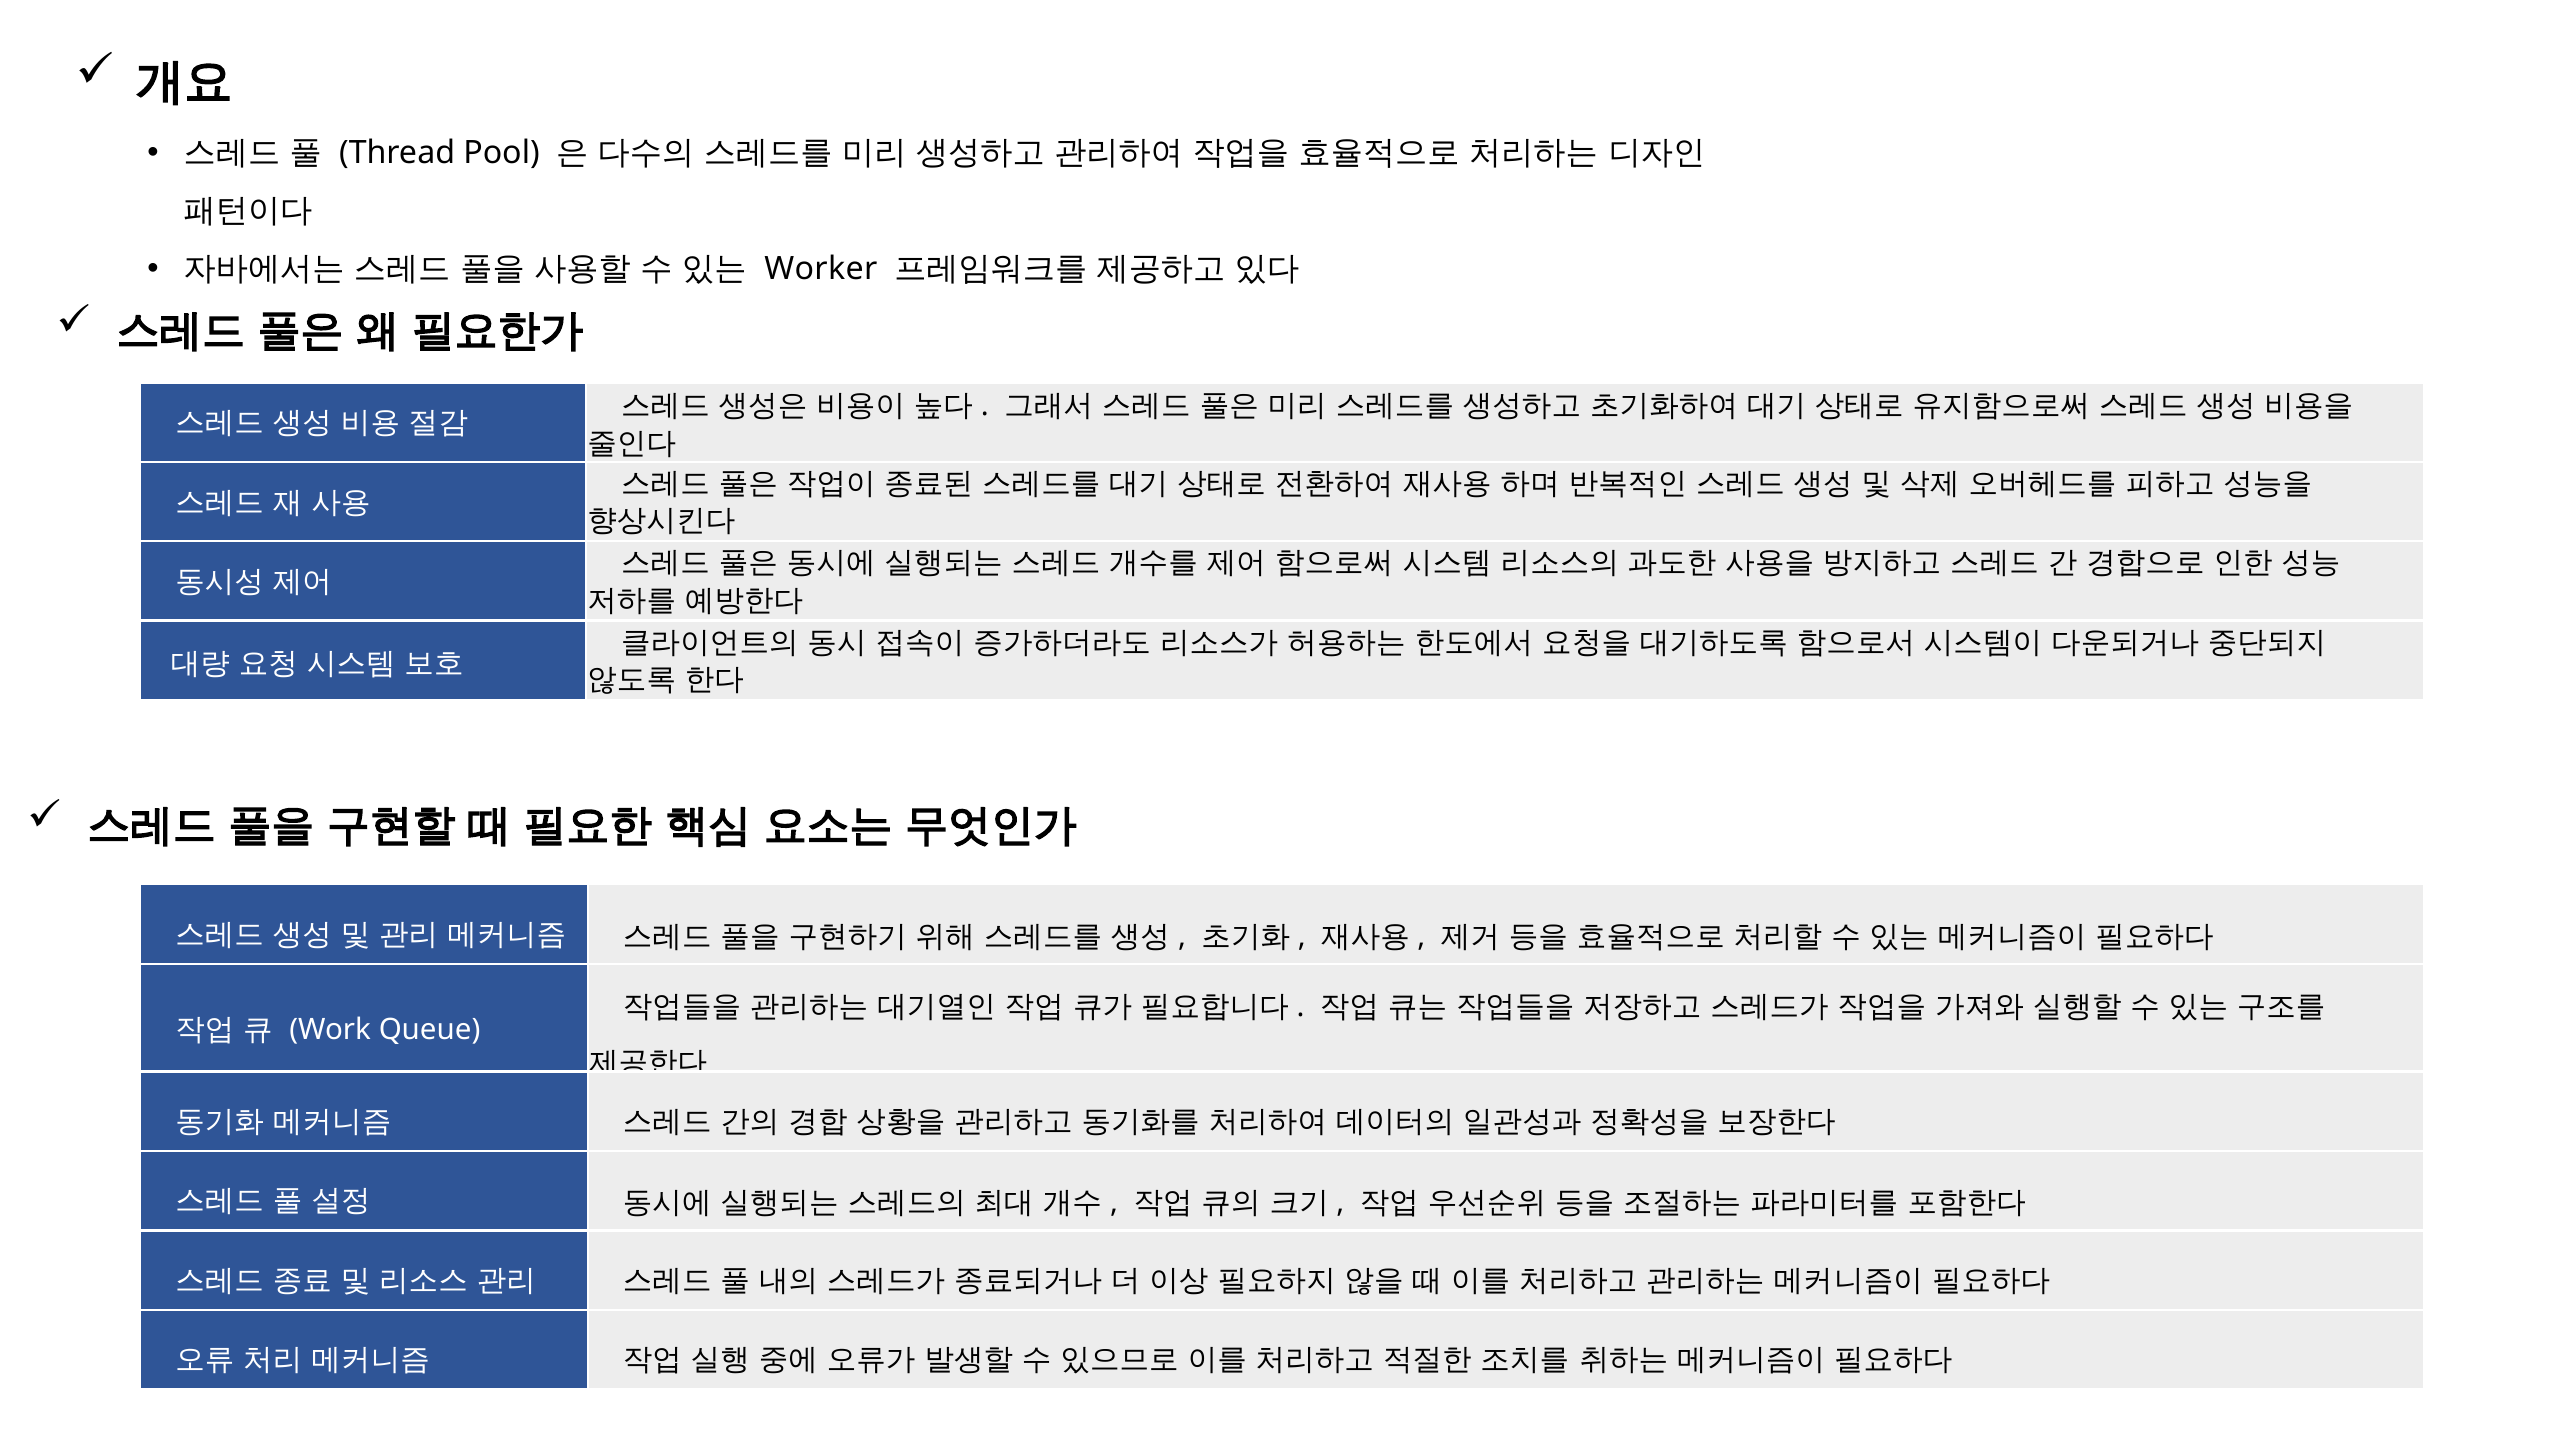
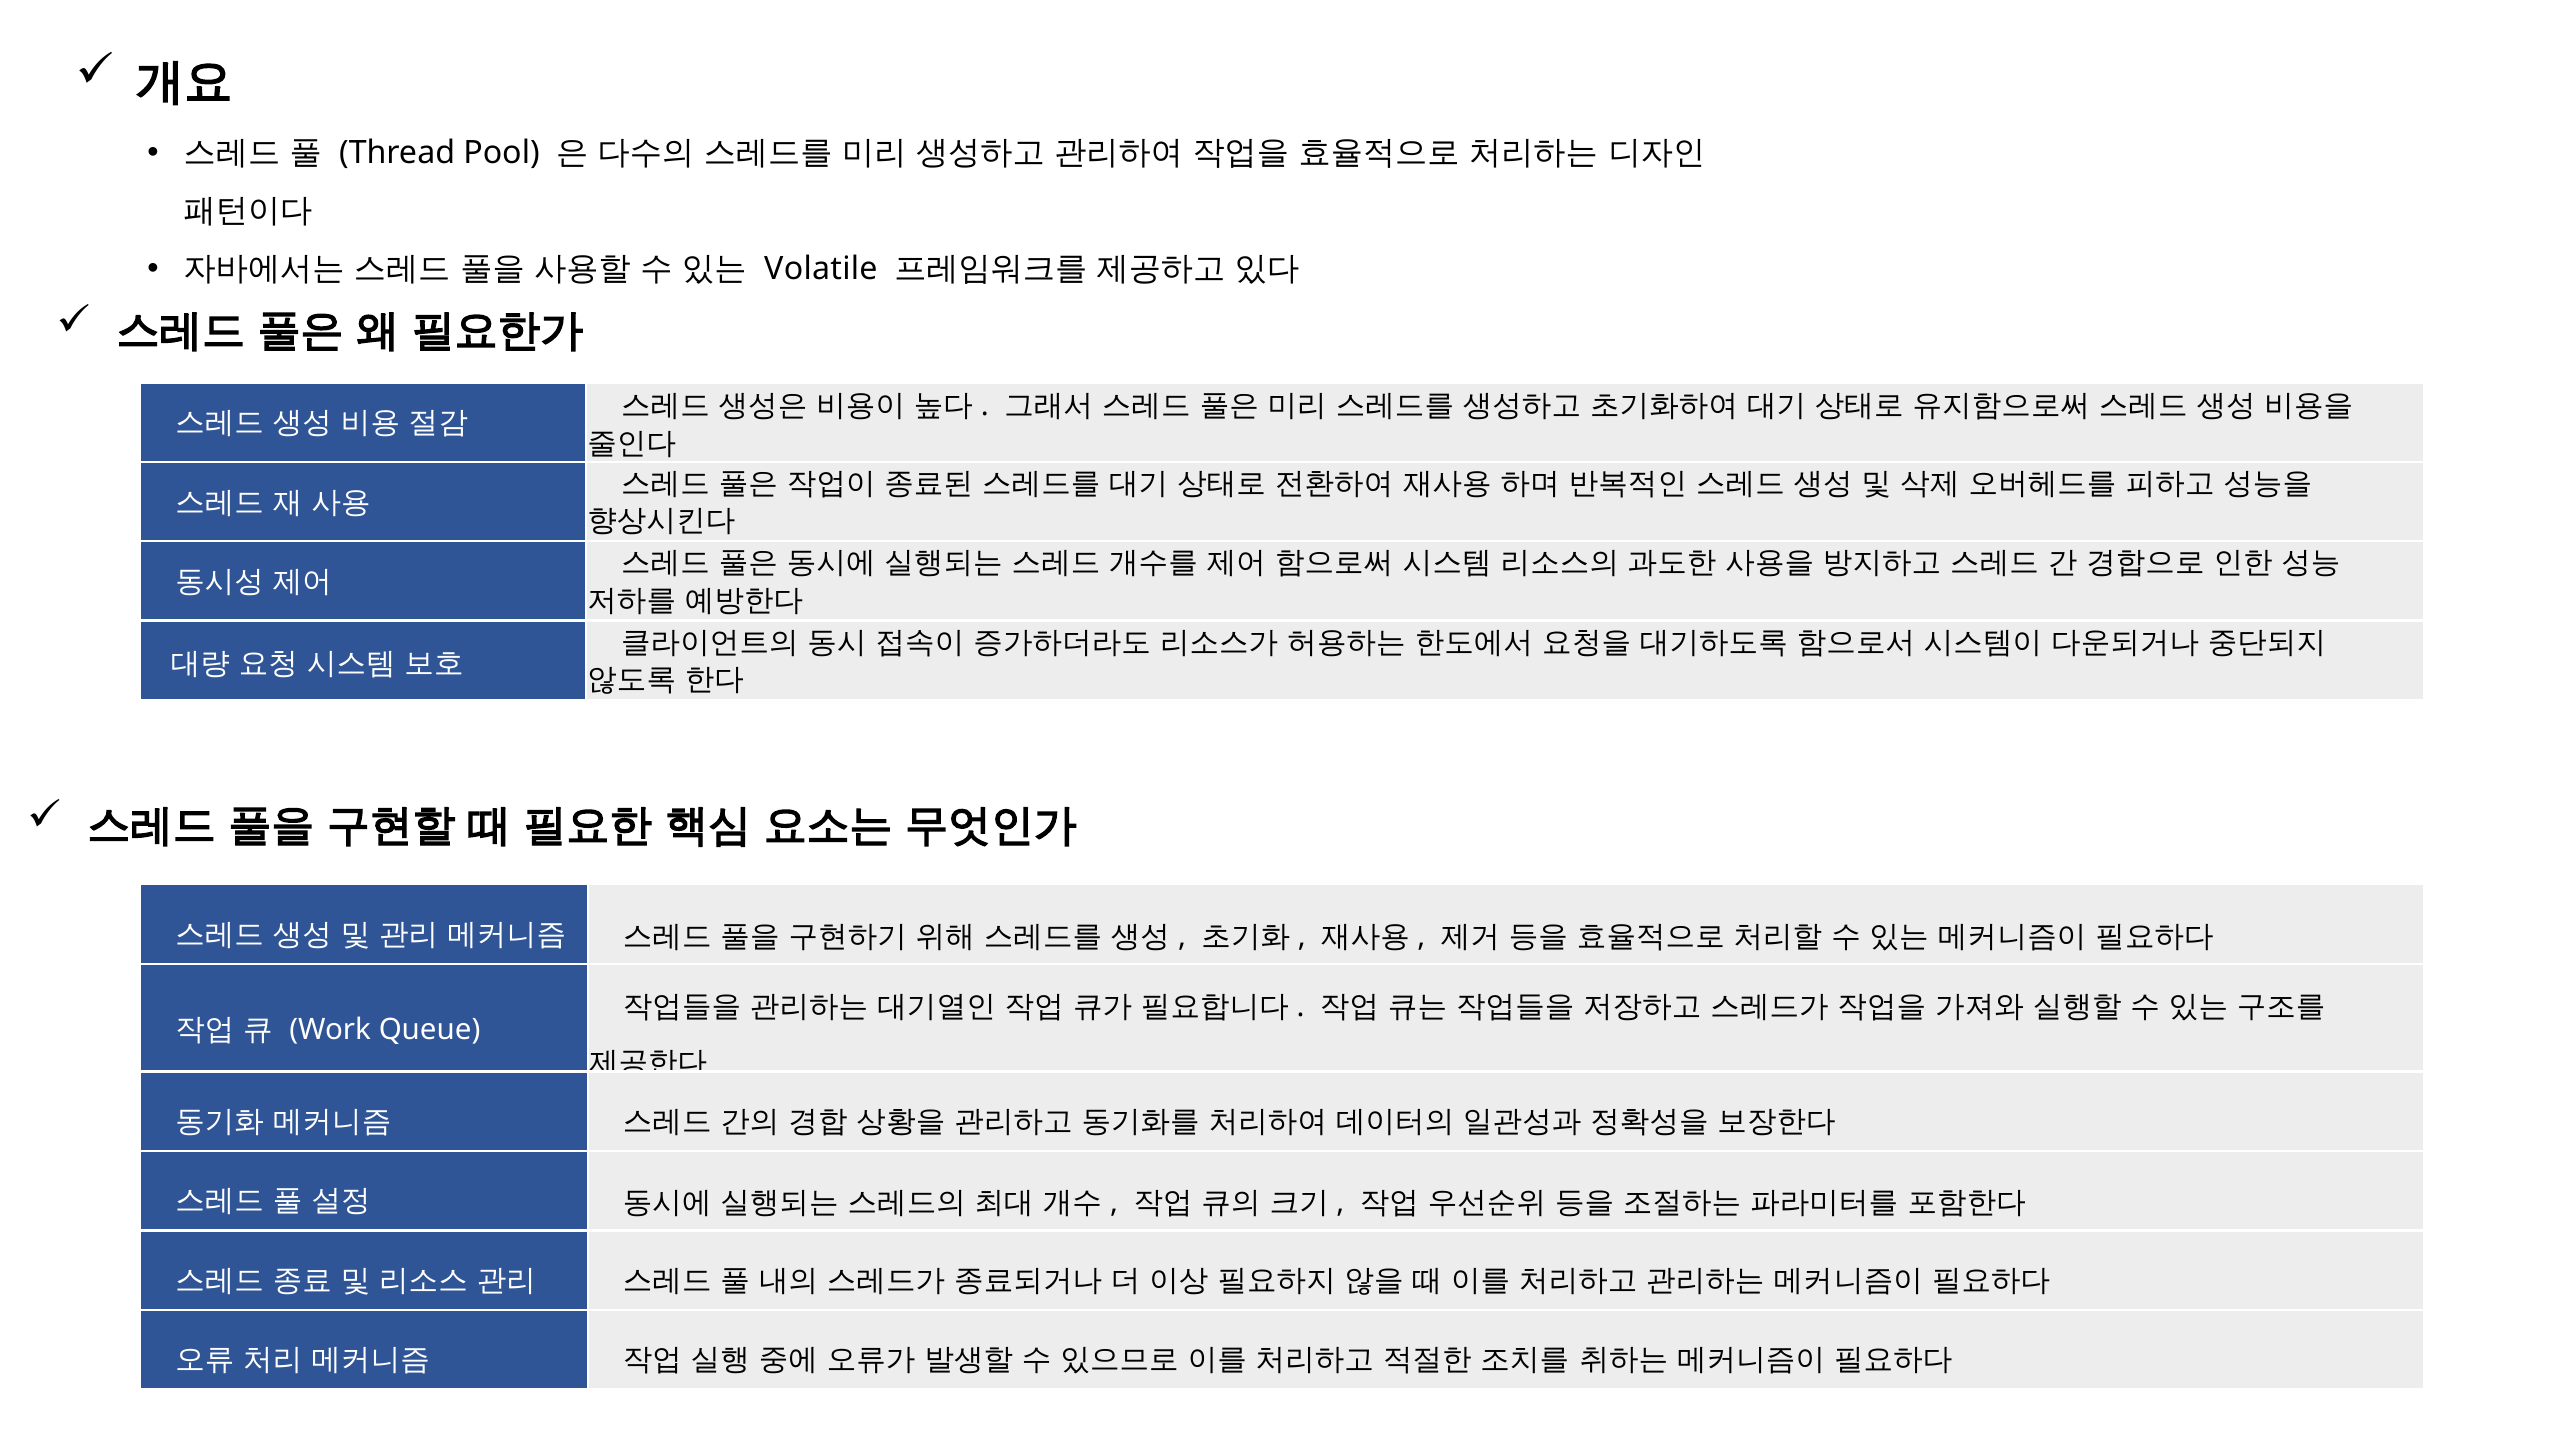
Worker: Worker -> Volatile (821, 269)
